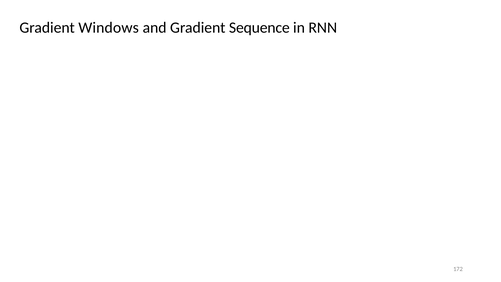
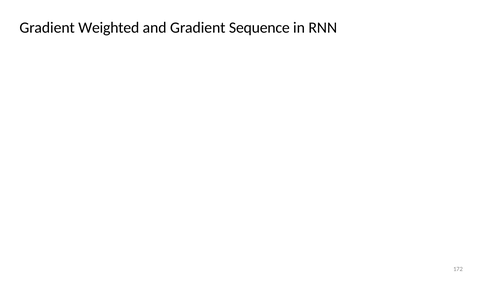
Windows: Windows -> Weighted (109, 27)
